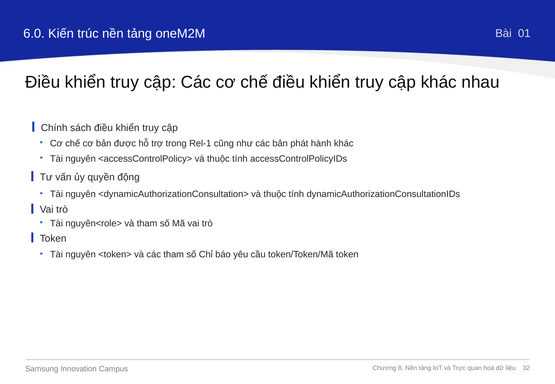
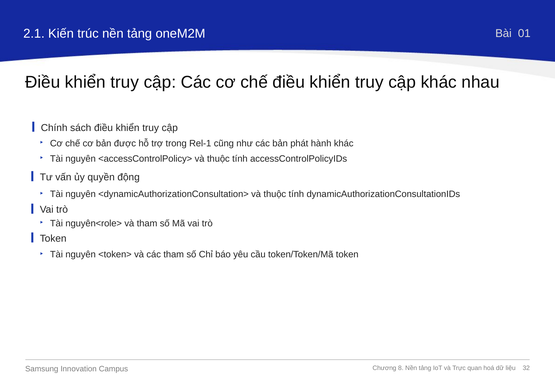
6.0: 6.0 -> 2.1 (34, 34)
